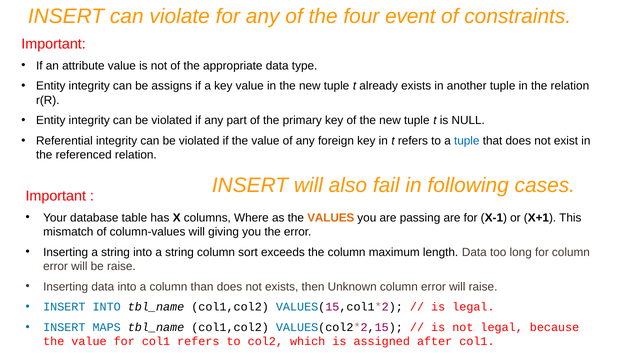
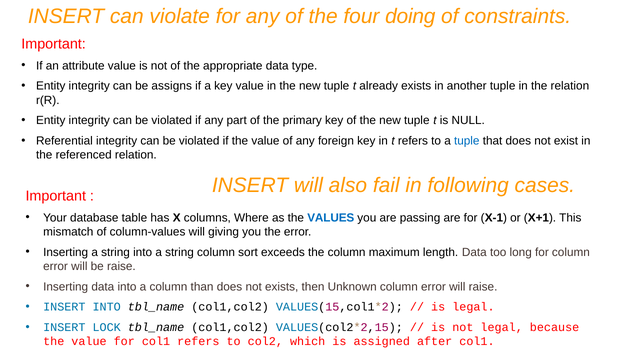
event: event -> doing (410, 16)
VALUES colour: orange -> blue (331, 217)
MAPS: MAPS -> LOCK (107, 327)
